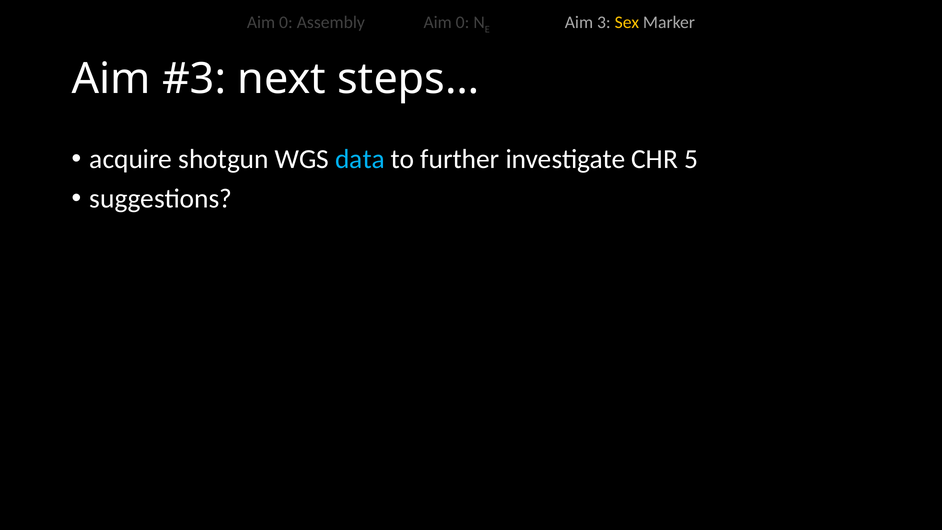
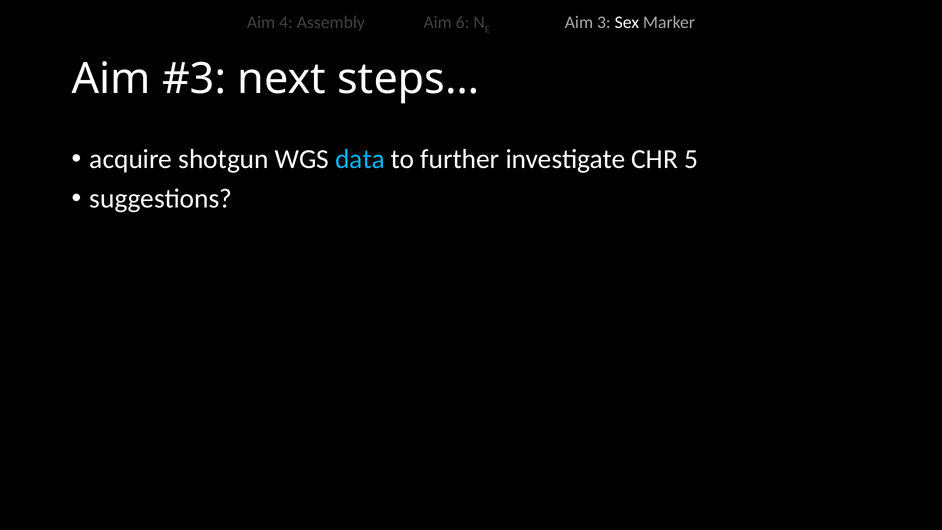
0: 0 -> 4 (286, 23)
Assembly Aim 0: 0 -> 6 (463, 23)
Sex colour: yellow -> white (627, 23)
